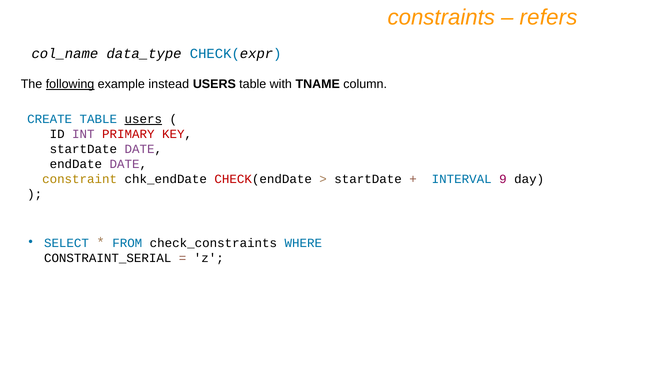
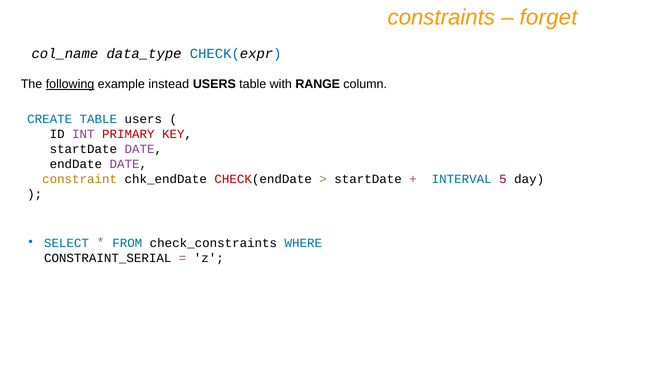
refers: refers -> forget (548, 17)
TNAME: TNAME -> RANGE (318, 84)
users underline: present -> none (143, 119)
9: 9 -> 5 (503, 179)
